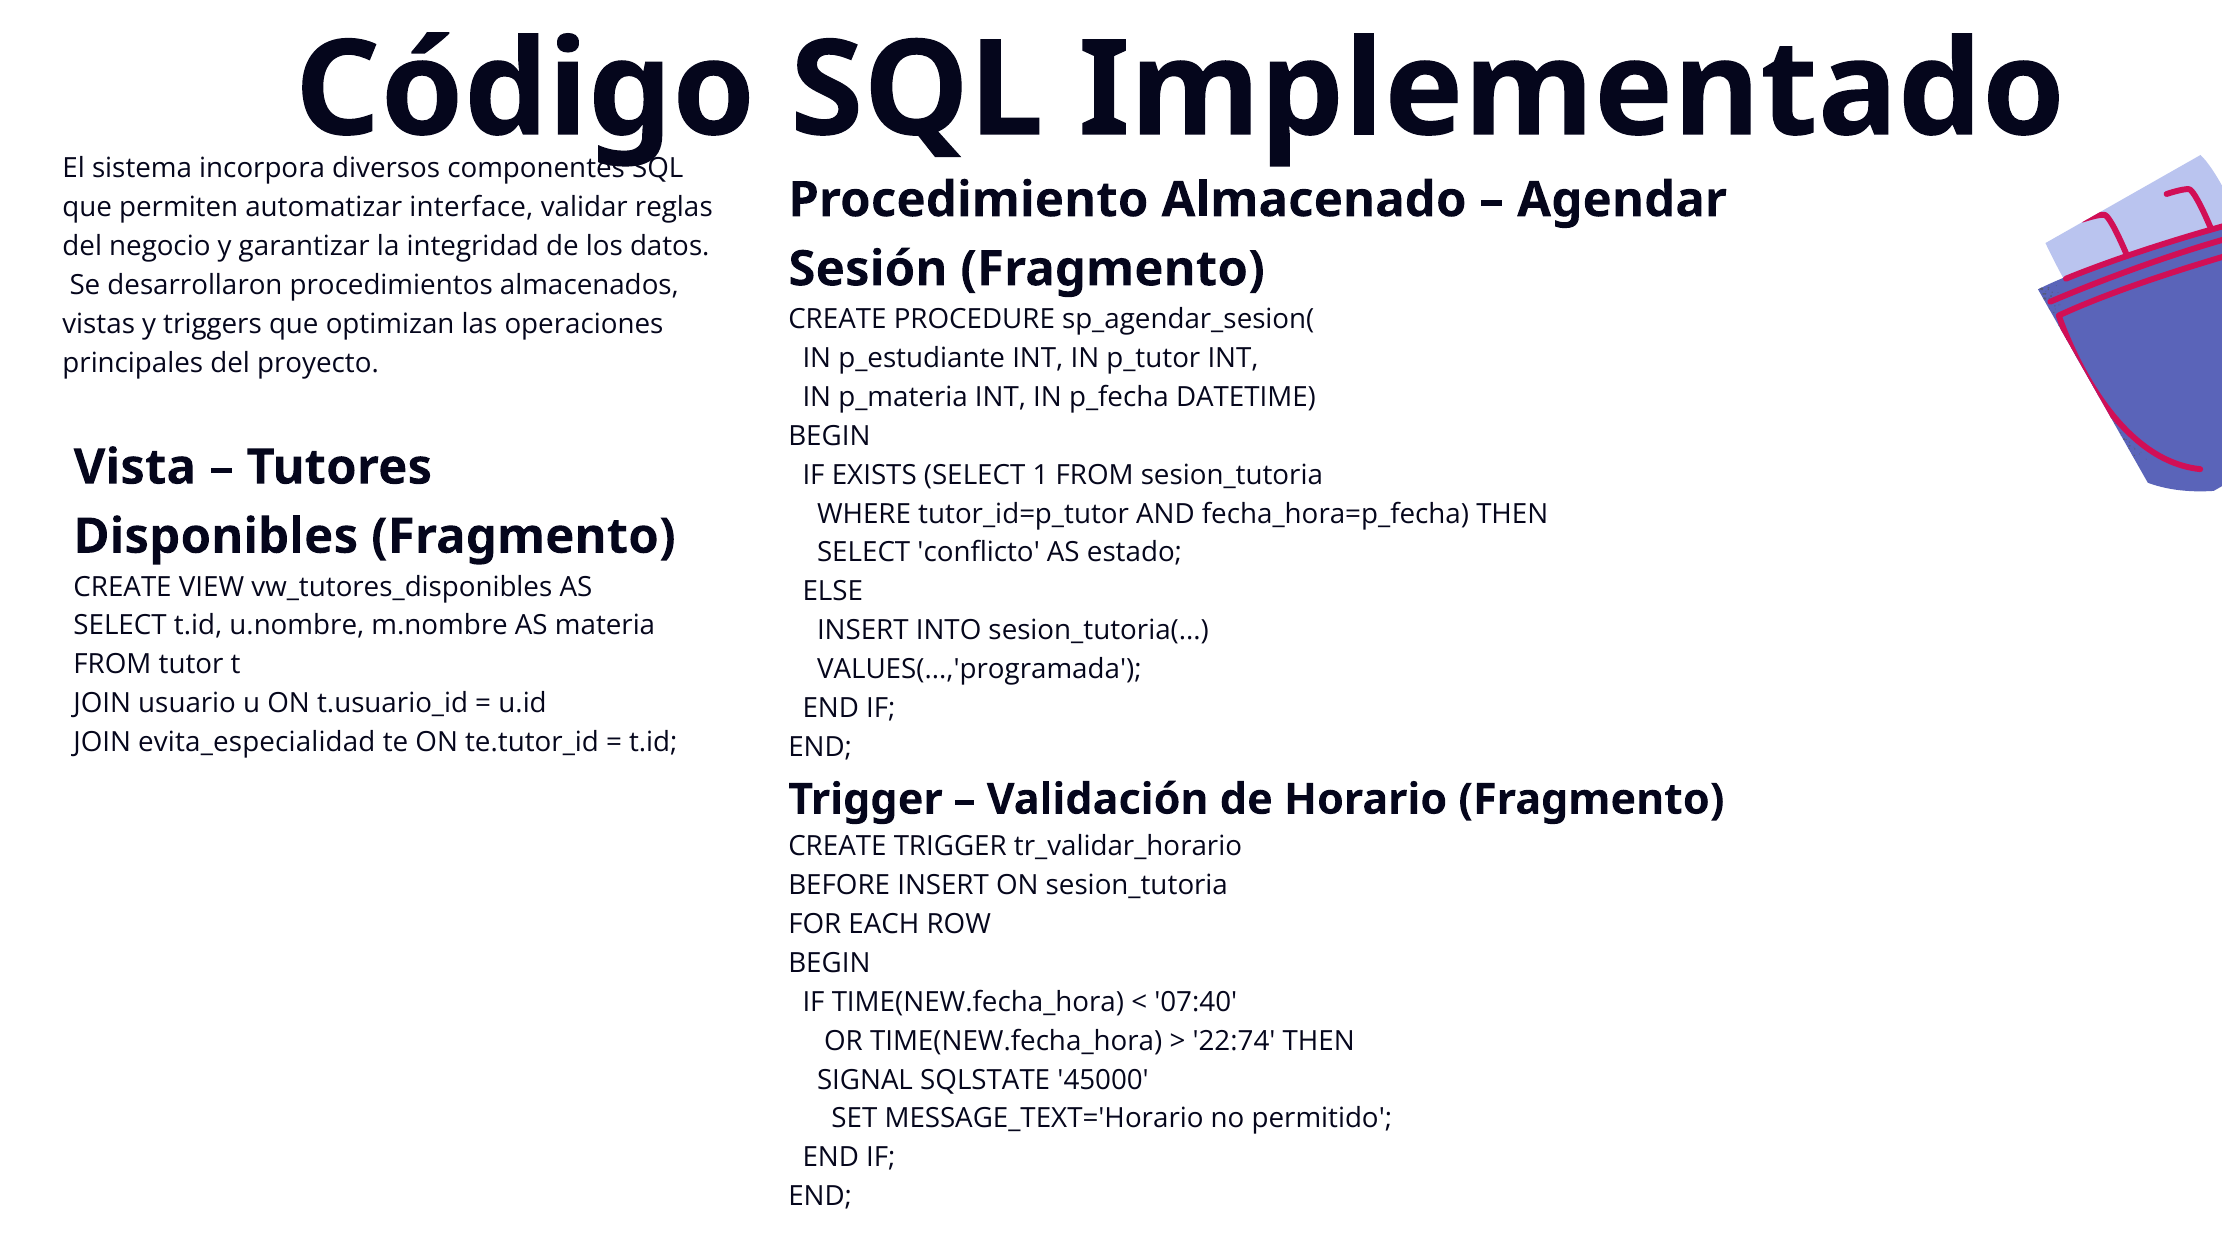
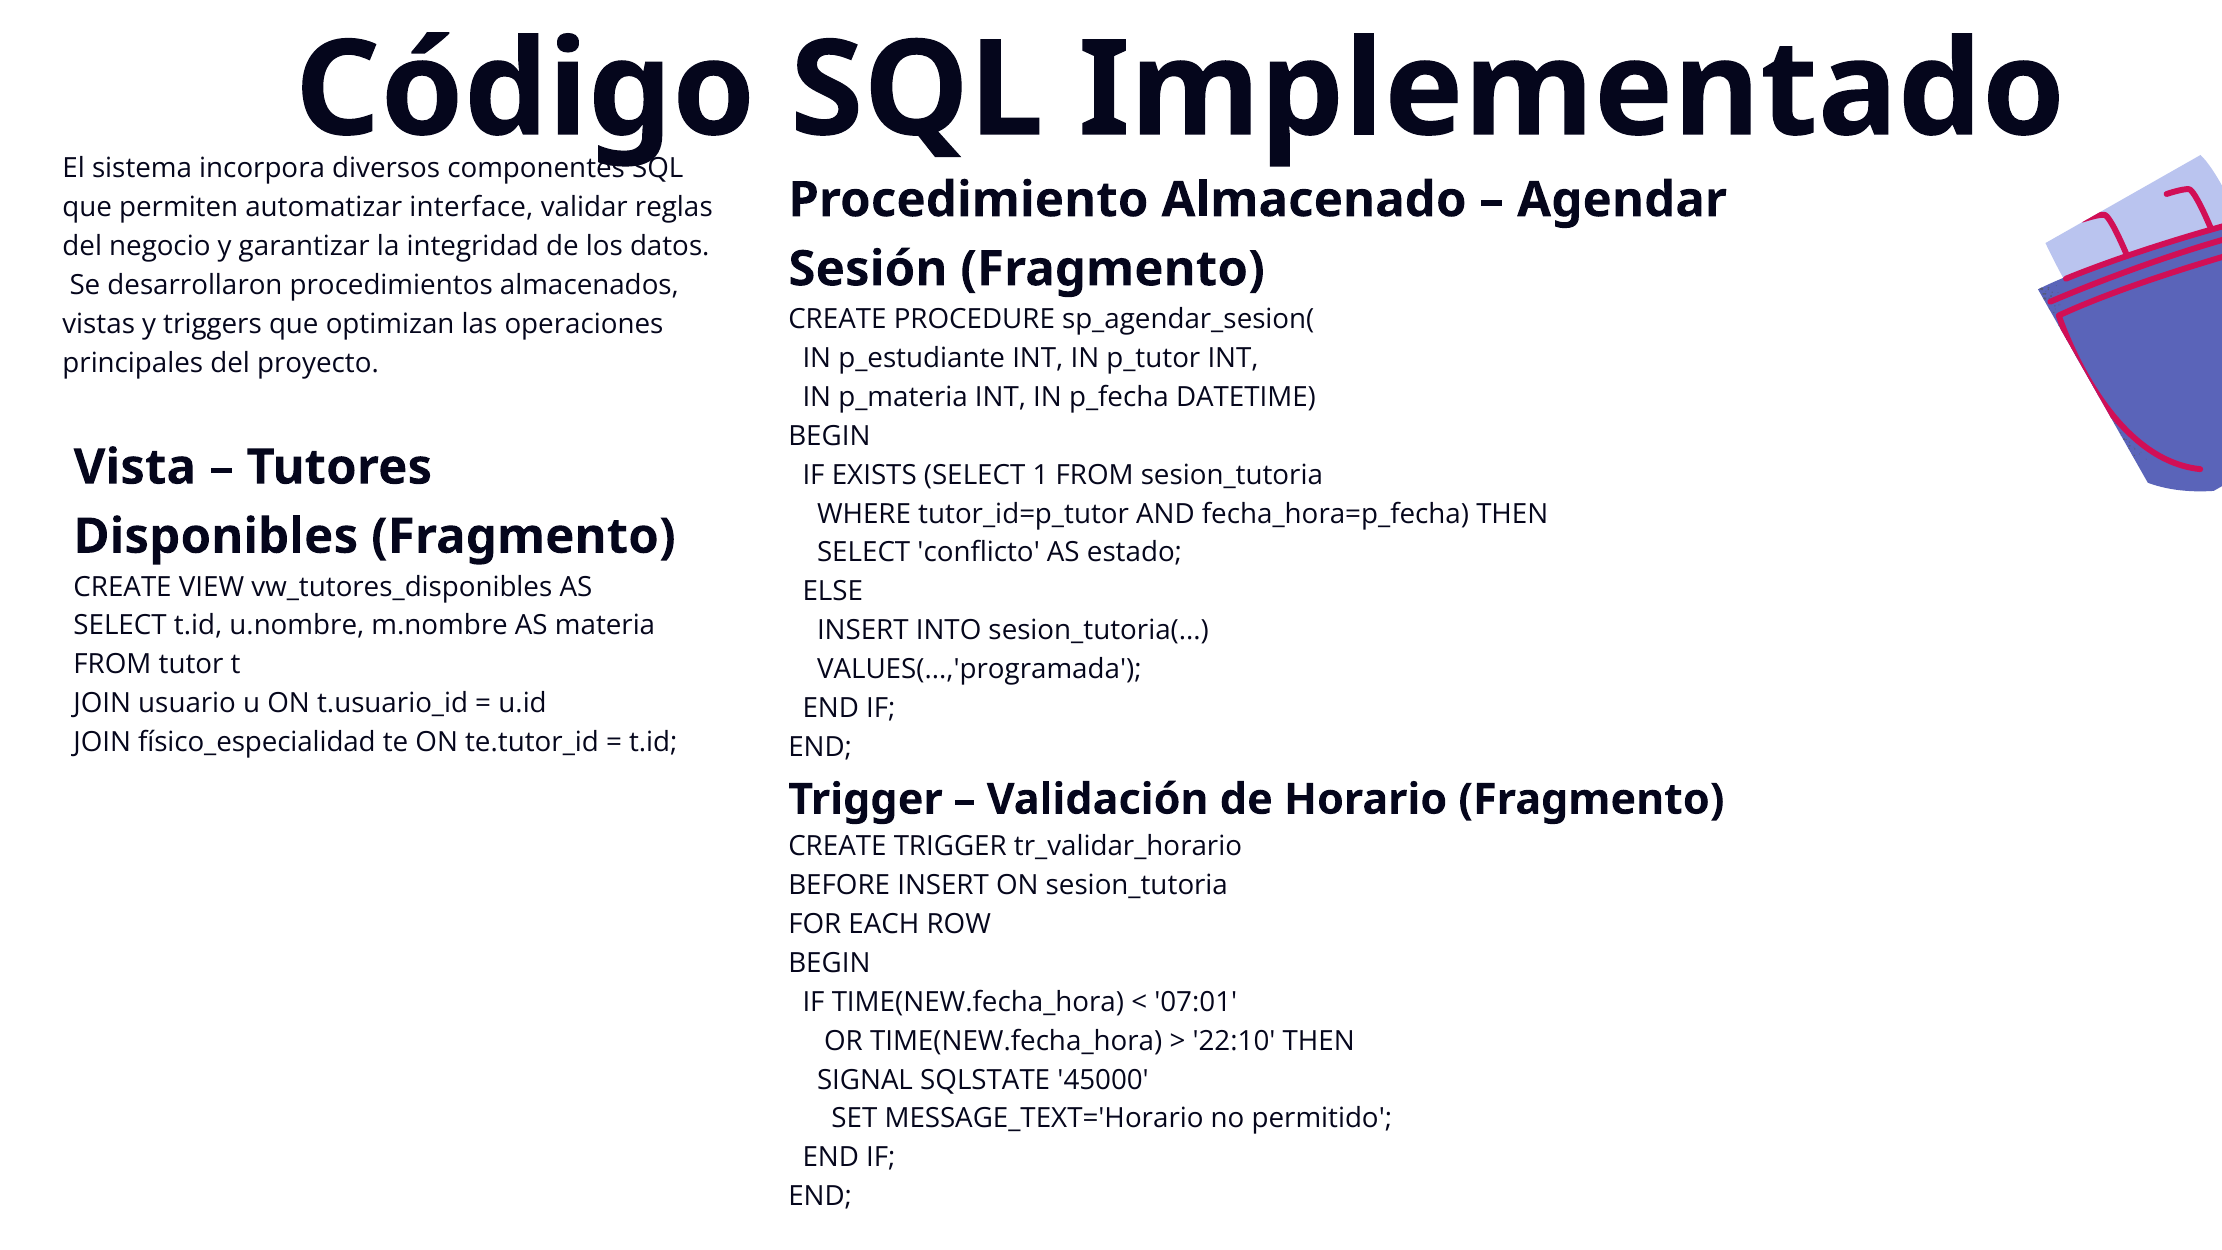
evita_especialidad: evita_especialidad -> físico_especialidad (257, 742)
07:40: 07:40 -> 07:01 (1196, 1002)
22:74: 22:74 -> 22:10 (1234, 1041)
